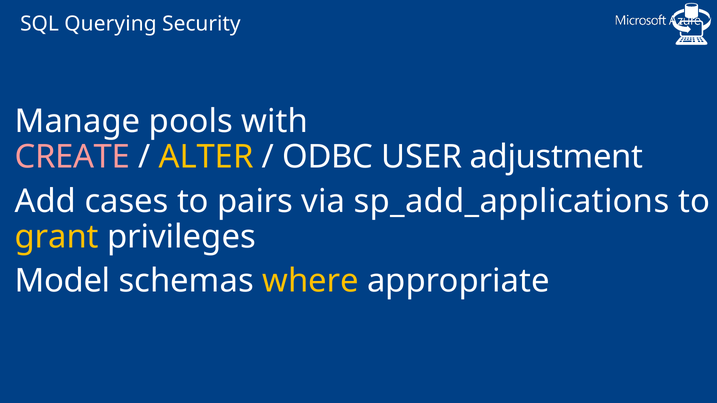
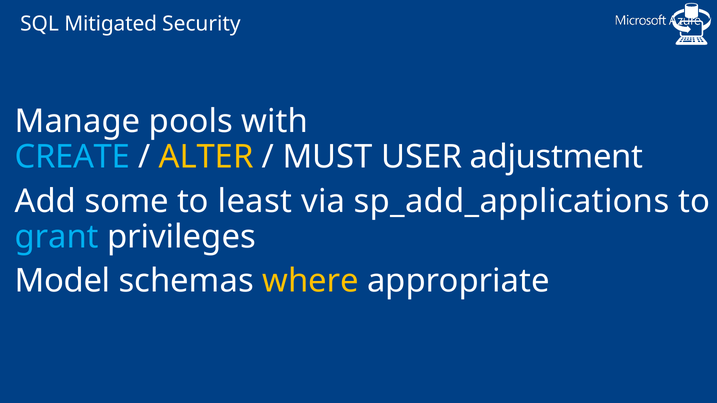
Querying: Querying -> Mitigated (111, 24)
CREATE colour: pink -> light blue (72, 157)
ODBC: ODBC -> MUST (328, 157)
cases: cases -> some (127, 201)
pairs: pairs -> least (255, 201)
grant colour: yellow -> light blue (57, 237)
